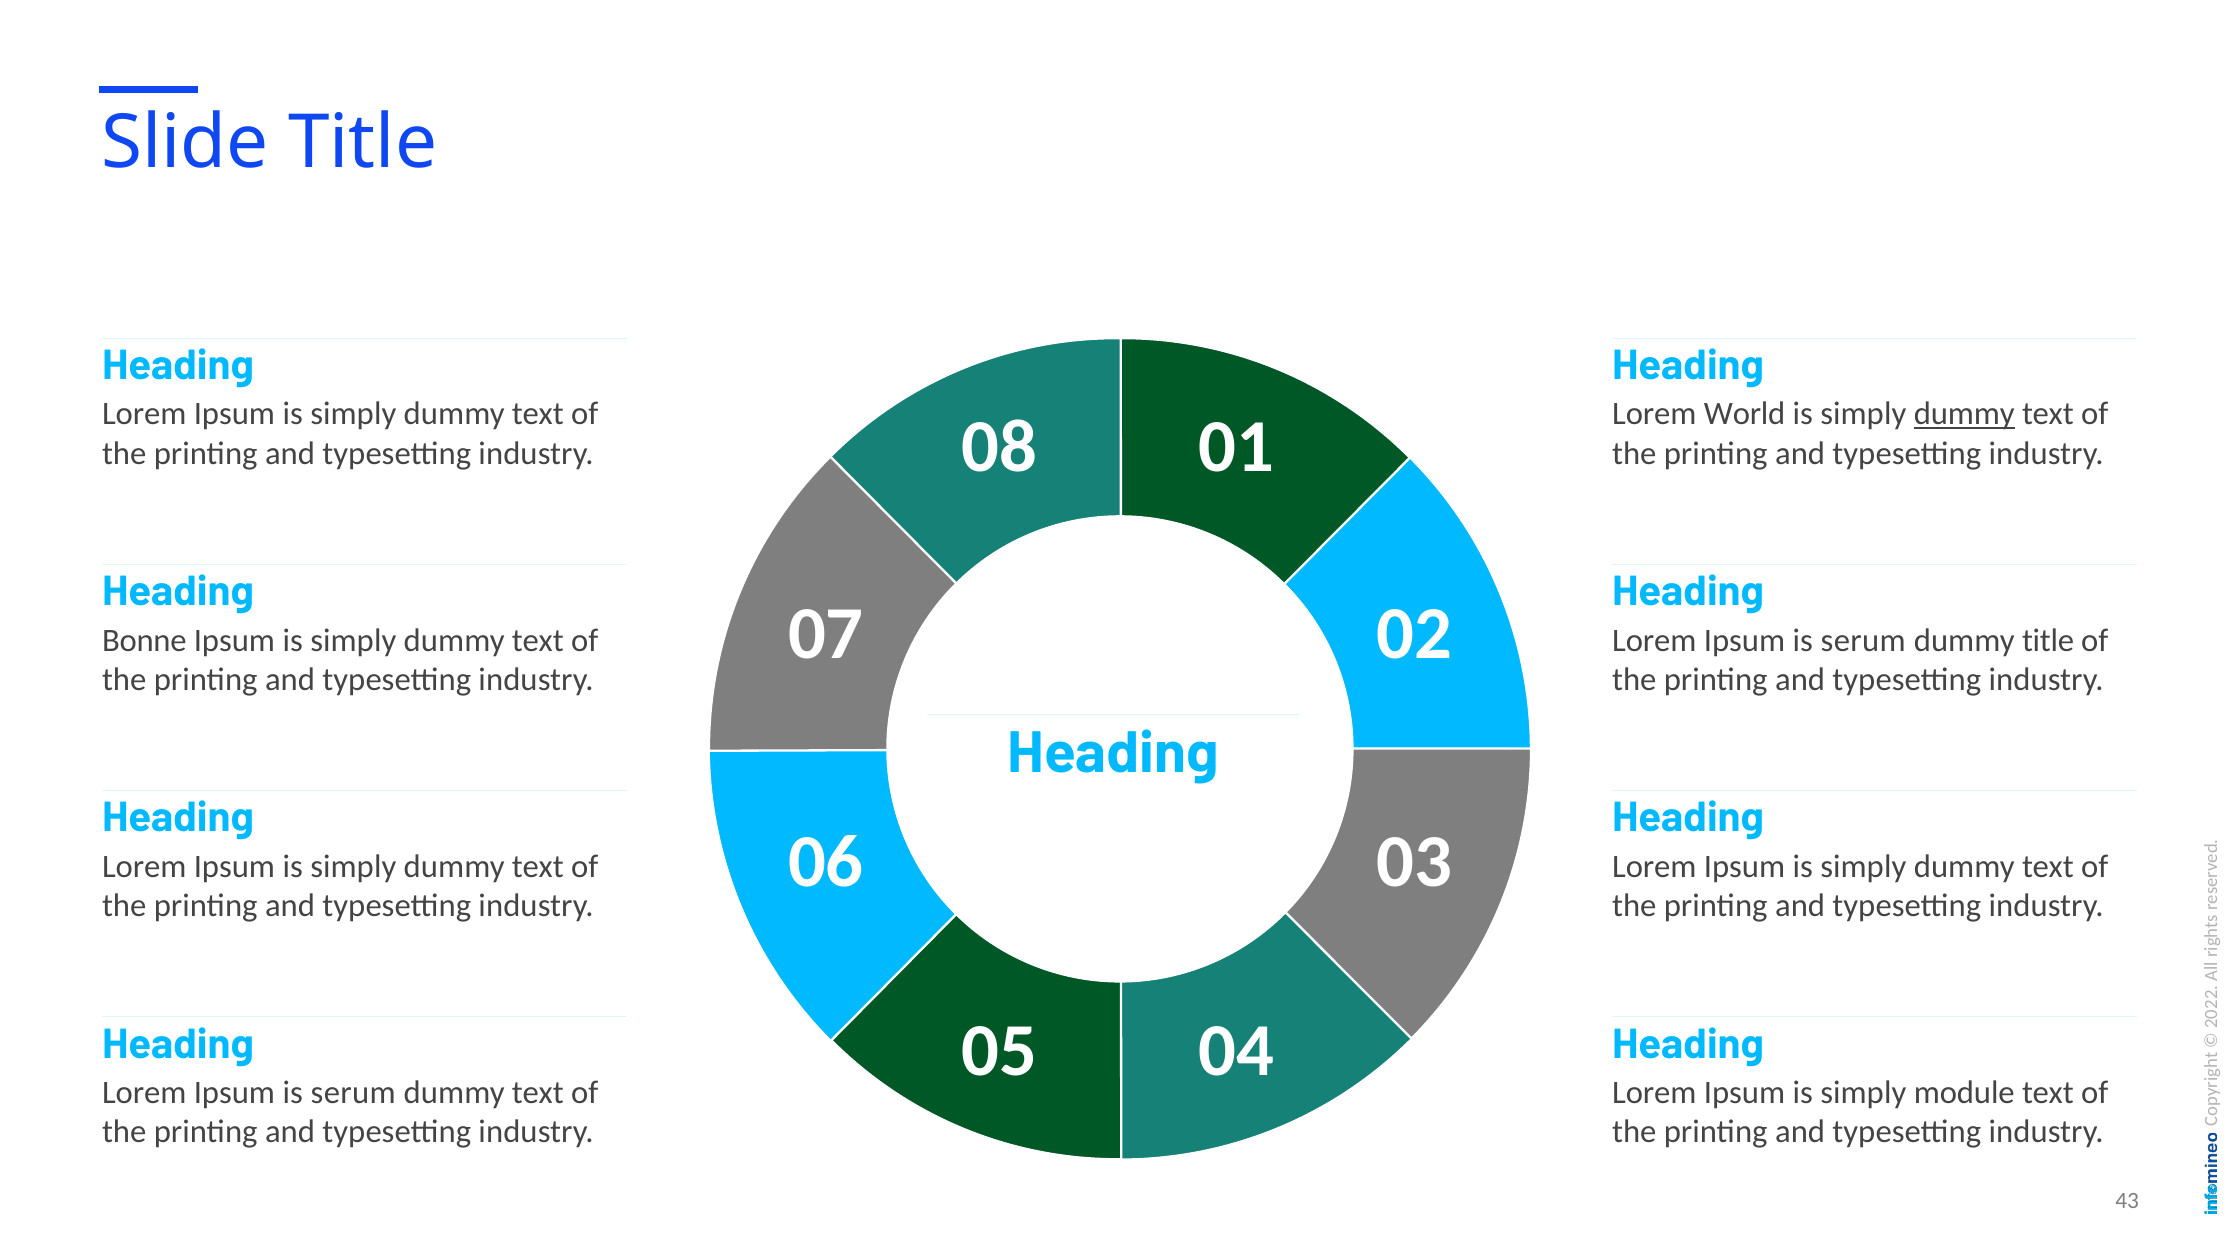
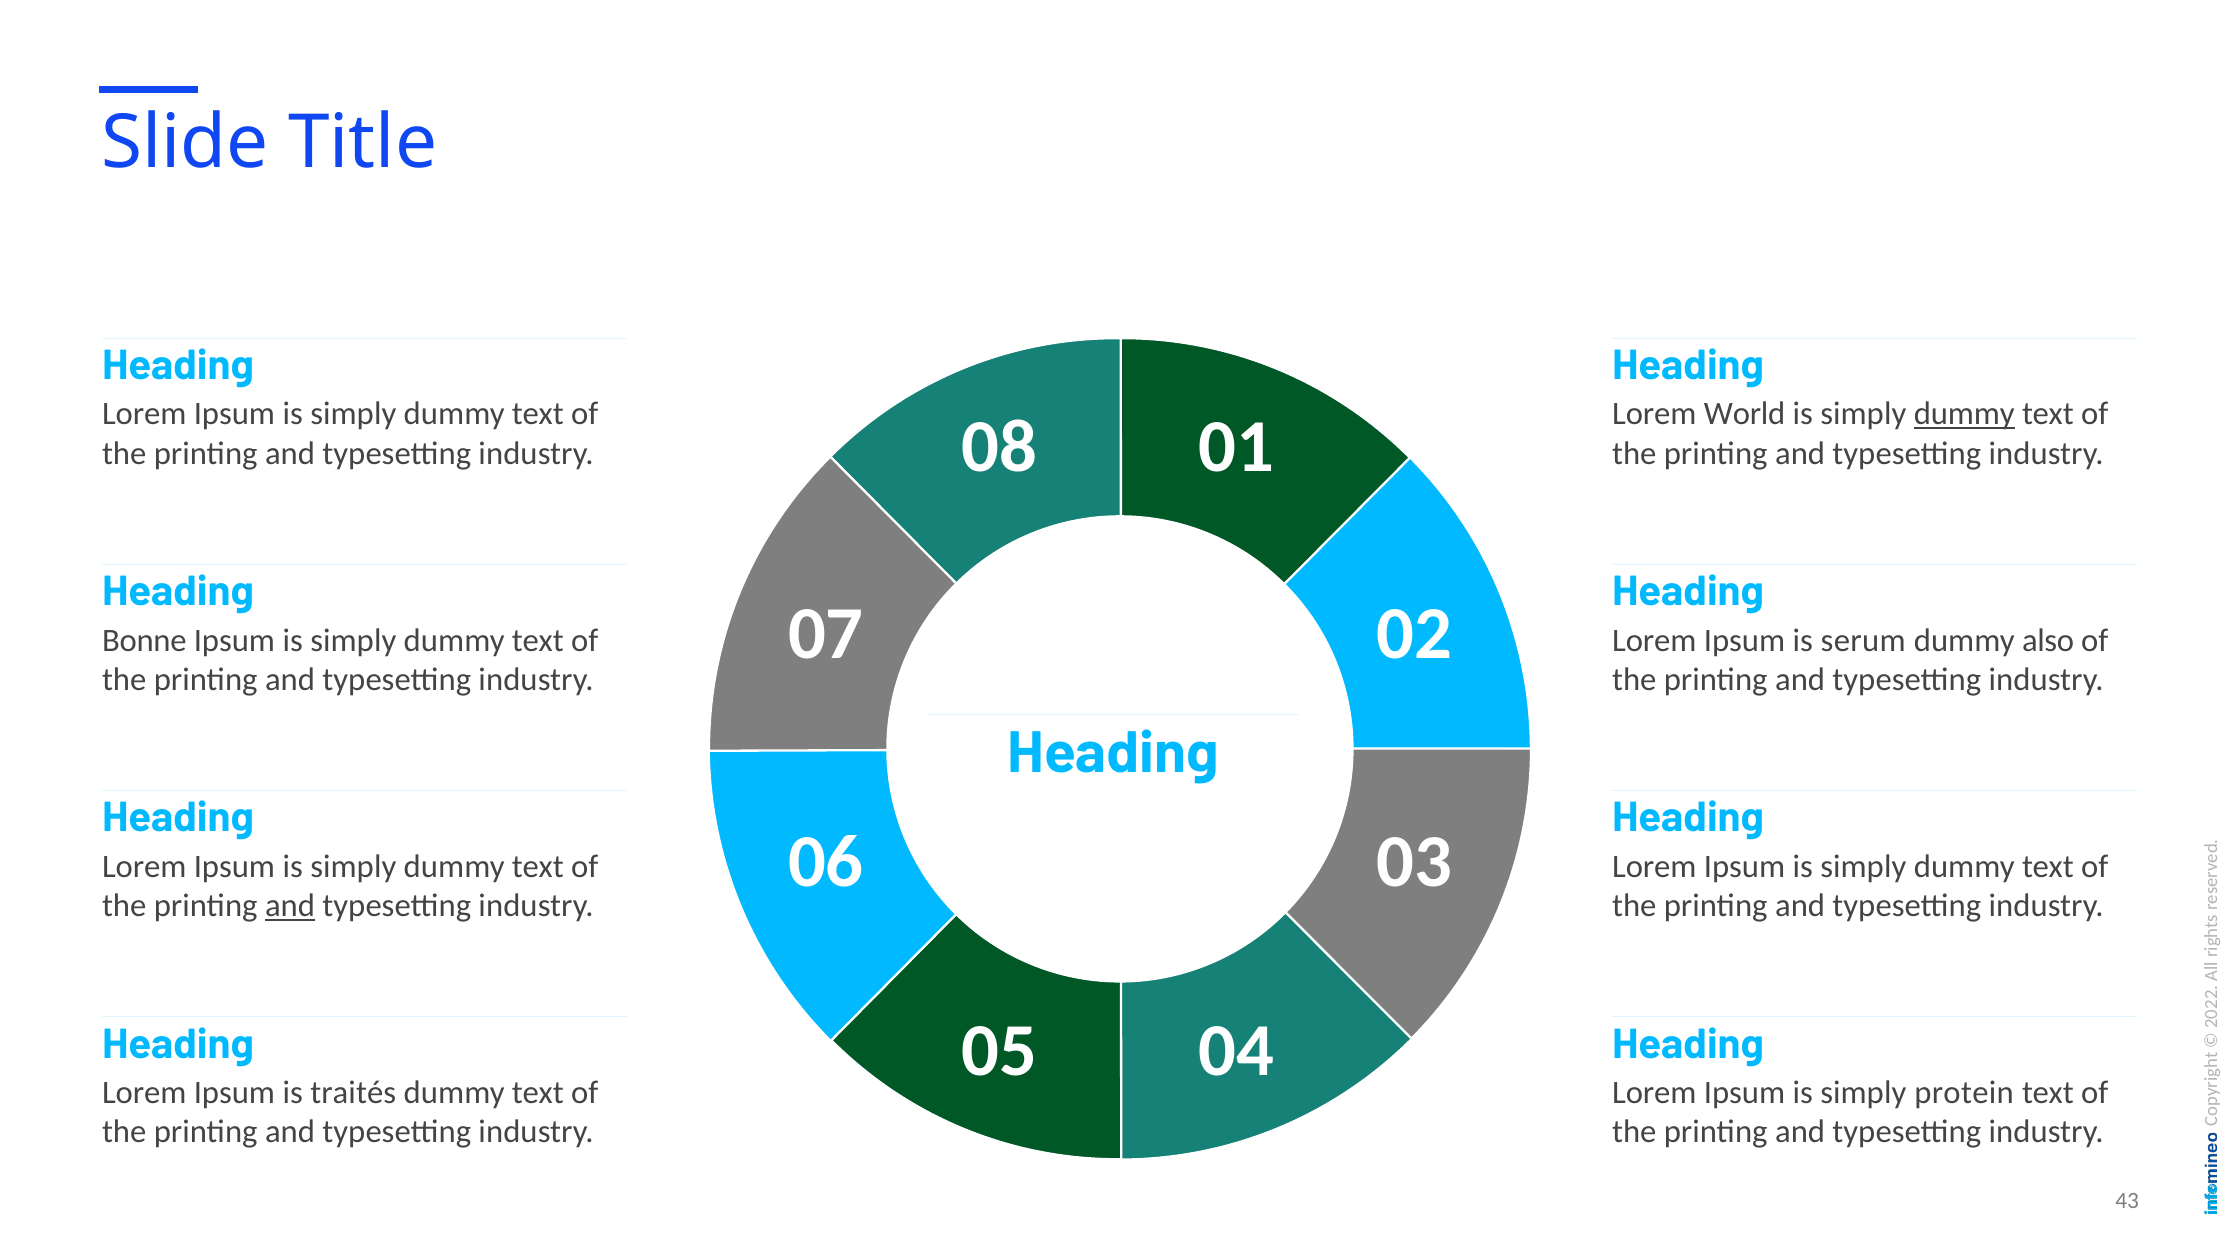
dummy title: title -> also (2048, 640)
and underline: none -> present (290, 906)
serum: serum -> traités (353, 1093)
module: module -> protein (1964, 1093)
